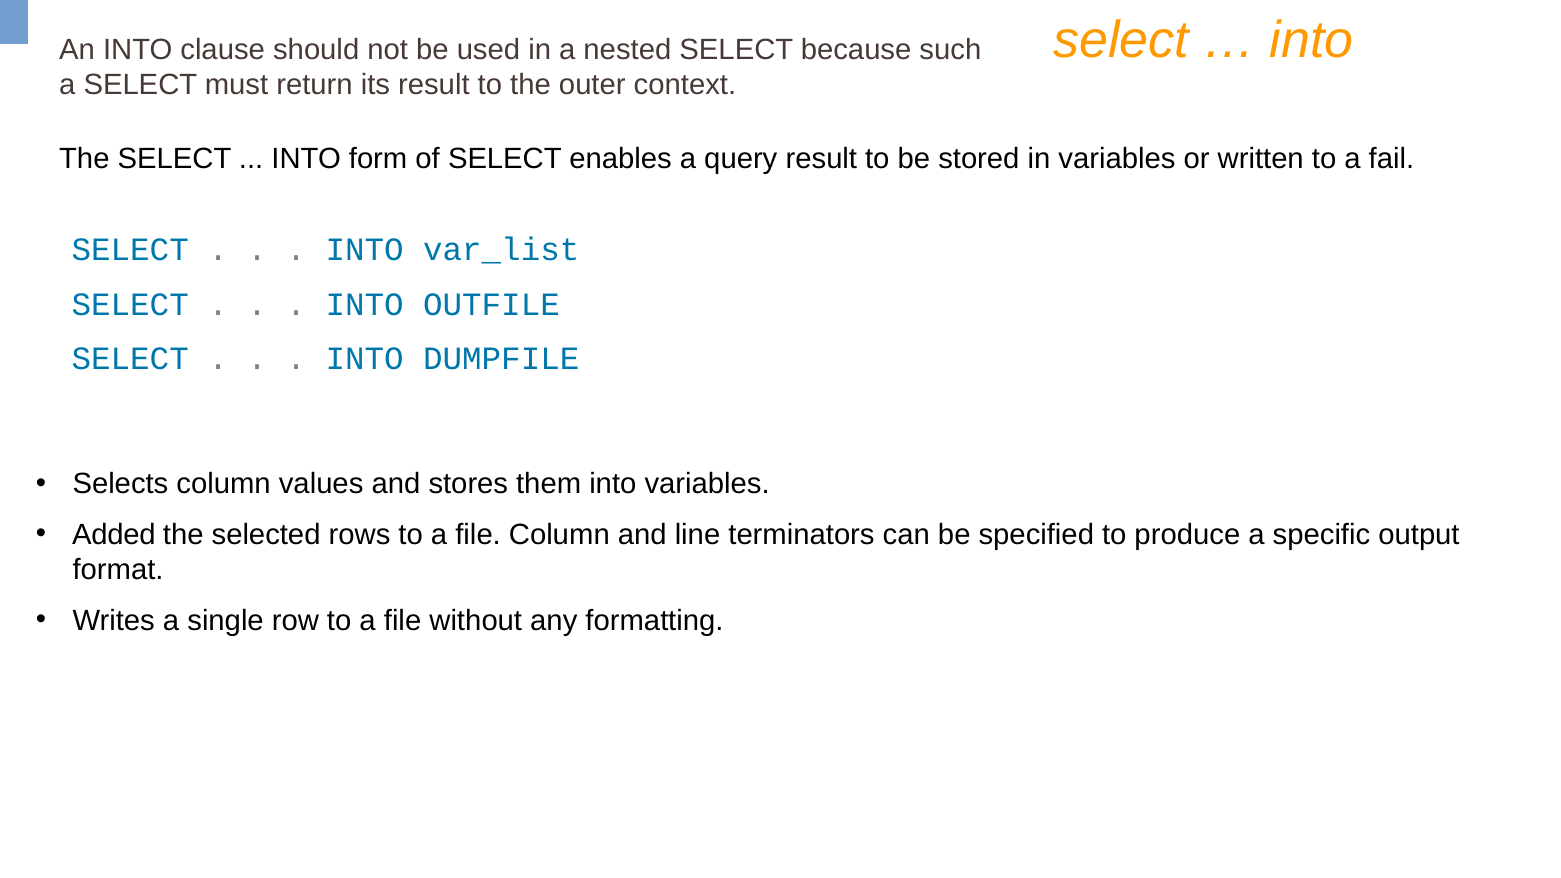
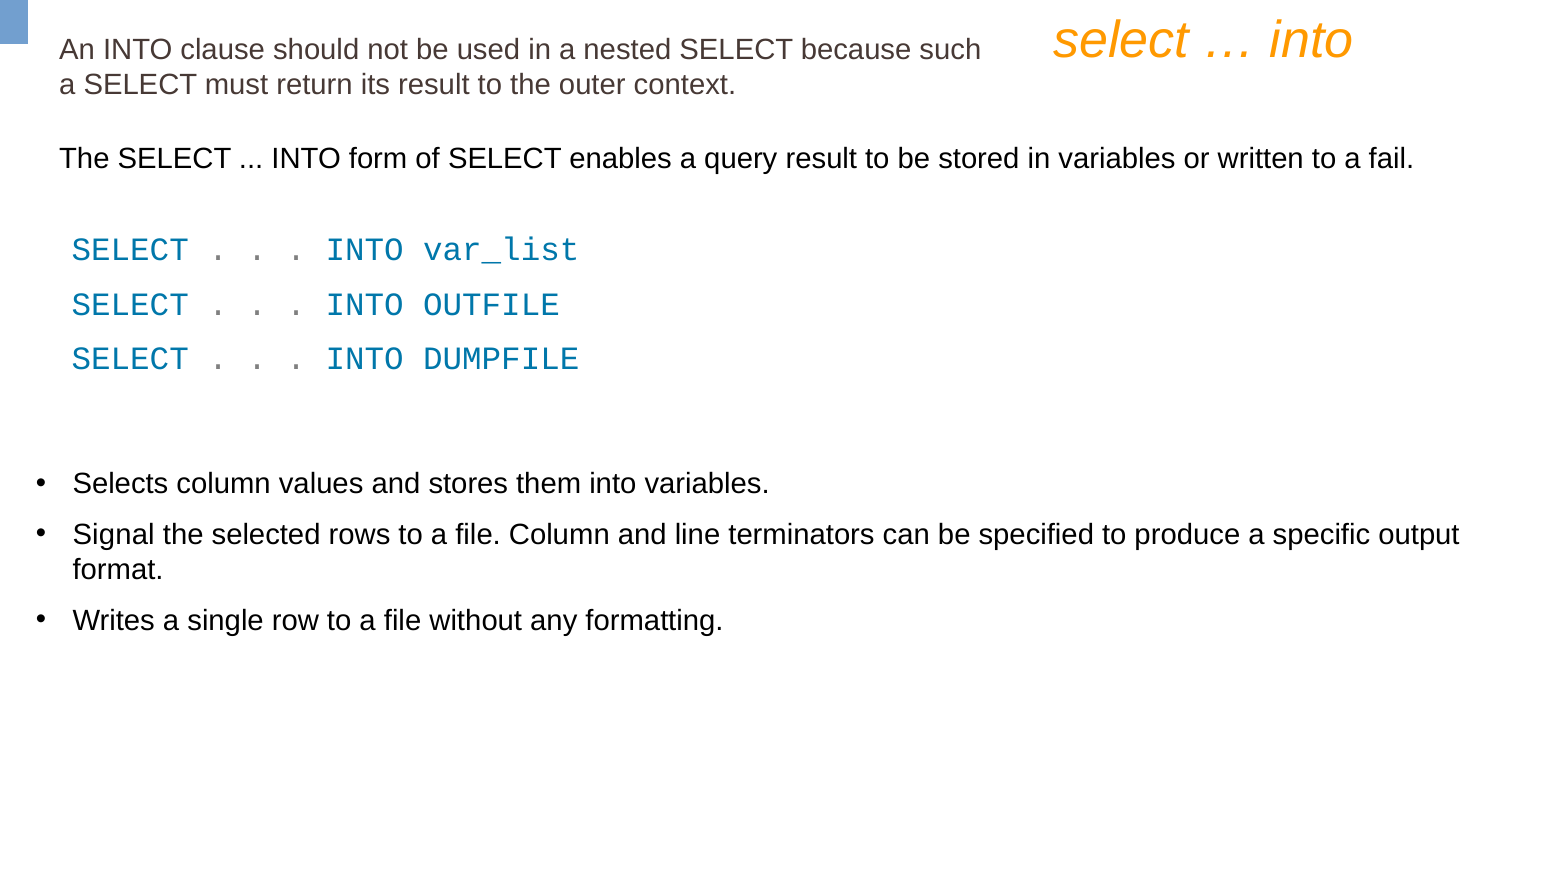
Added: Added -> Signal (114, 535)
